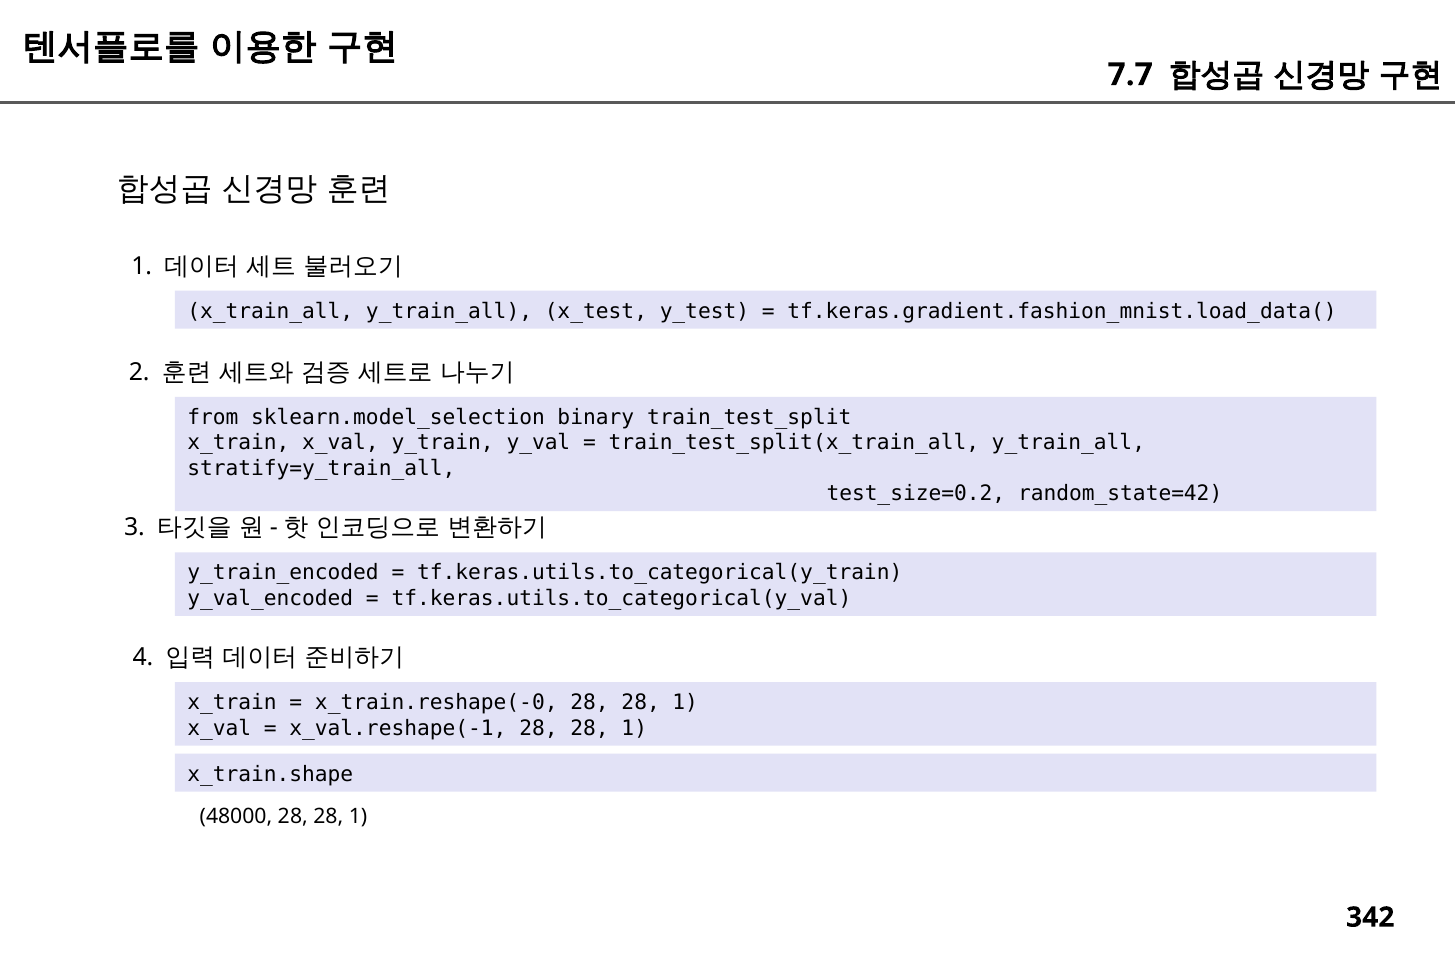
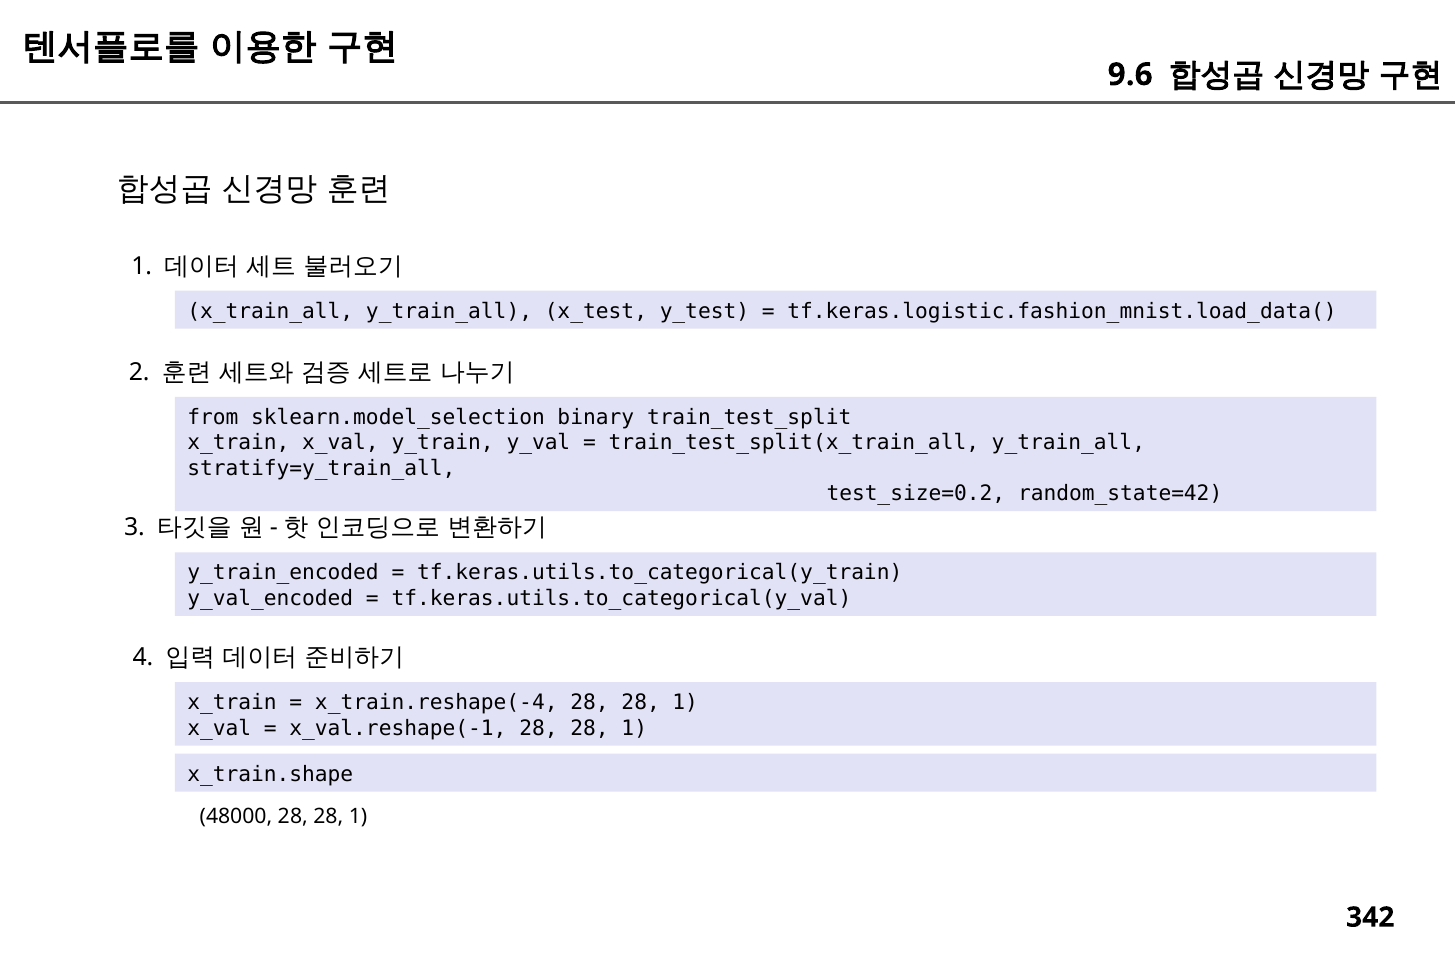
7.7: 7.7 -> 9.6 (1130, 75)
tf.keras.gradient.fashion_mnist.load_data(: tf.keras.gradient.fashion_mnist.load_data( -> tf.keras.logistic.fashion_mnist.load_data( (1062, 311)
x_train.reshape(-0: x_train.reshape(-0 -> x_train.reshape(-4 (436, 702)
